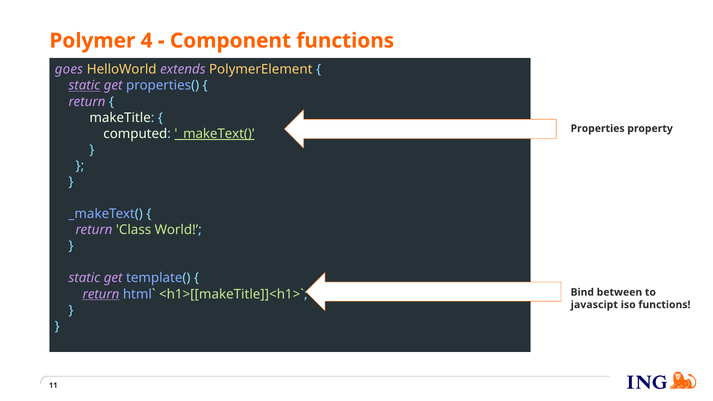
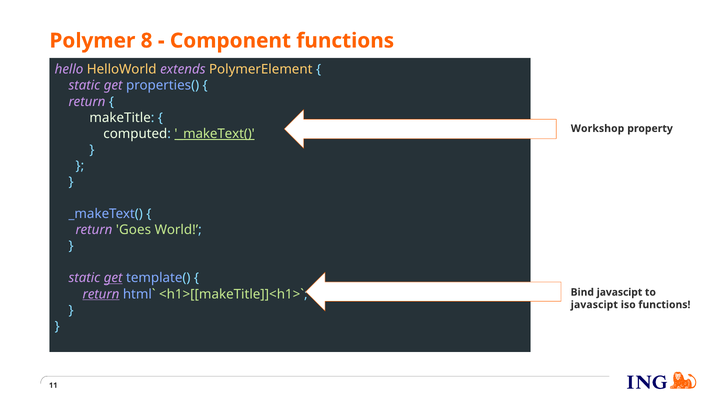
4: 4 -> 8 (147, 41)
goes: goes -> hello (69, 70)
static underline: present -> none (84, 86)
Properties: Properties -> Workshop (598, 129)
Class: Class -> Goes (134, 230)
get underline: none -> present (113, 278)
Bind between: between -> javascipt (619, 292)
